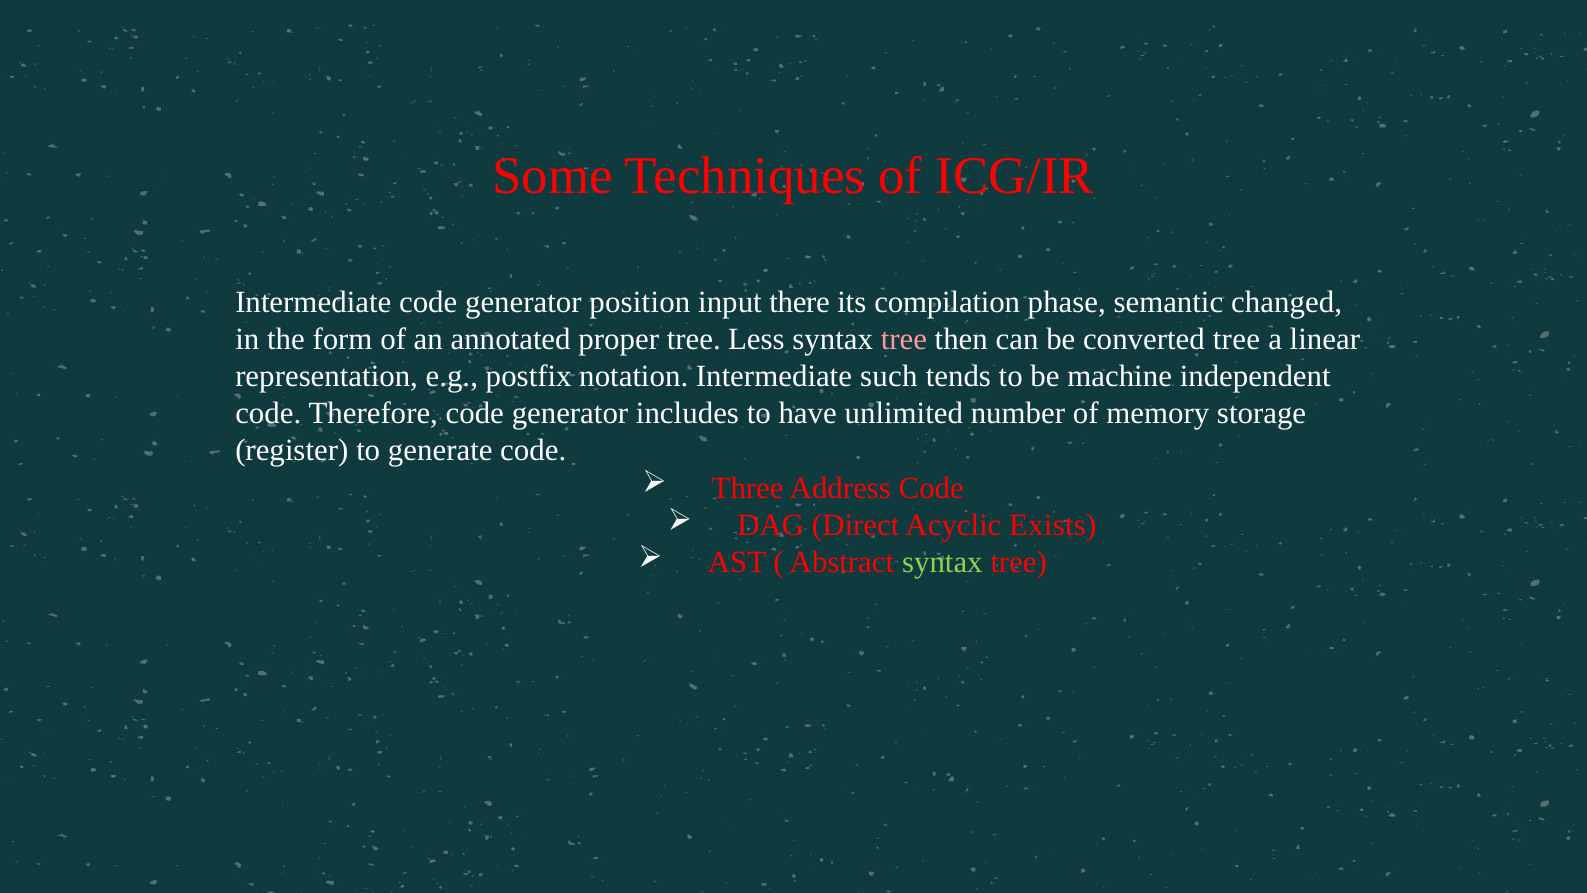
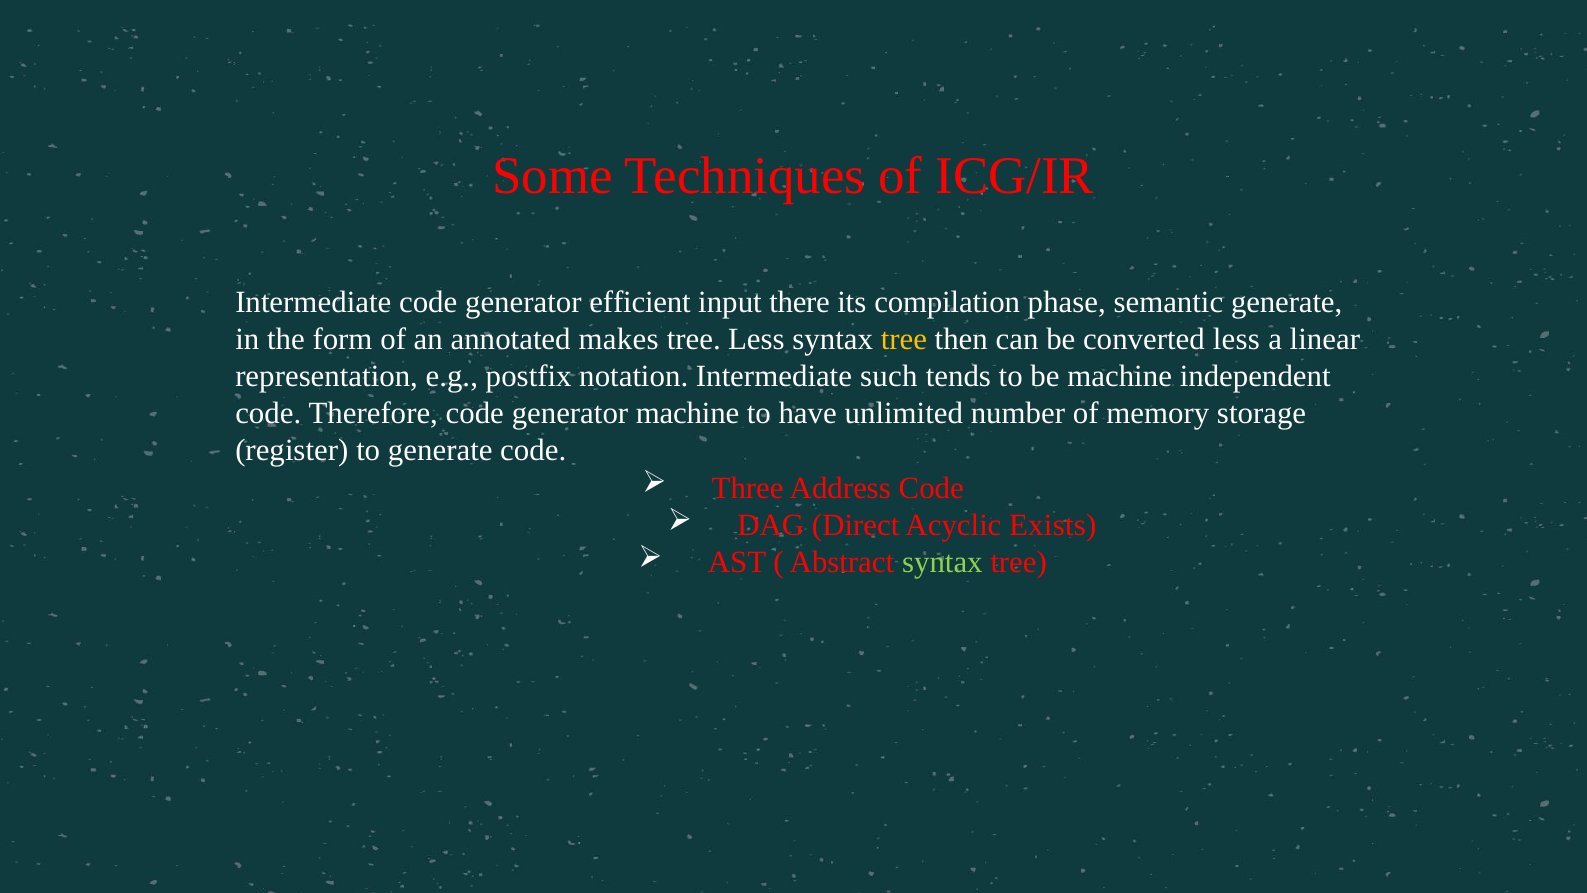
position: position -> efficient (640, 302)
semantic changed: changed -> generate (1287, 302)
proper: proper -> makes (619, 339)
tree colour: pink -> yellow (904, 339)
converted tree: tree -> less (1236, 339)
generator includes: includes -> machine (688, 414)
